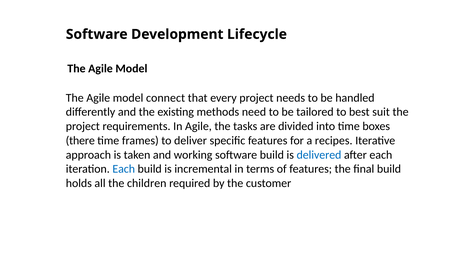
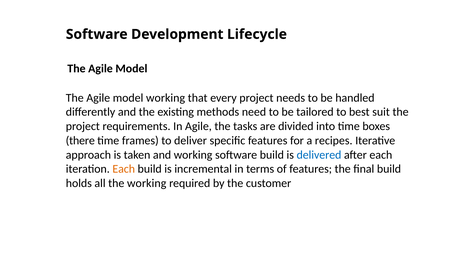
model connect: connect -> working (166, 98)
Each colour: blue -> orange (124, 169)
the children: children -> working (147, 183)
